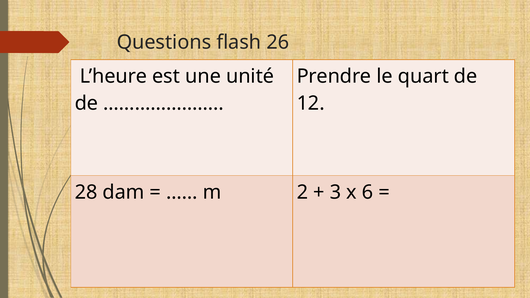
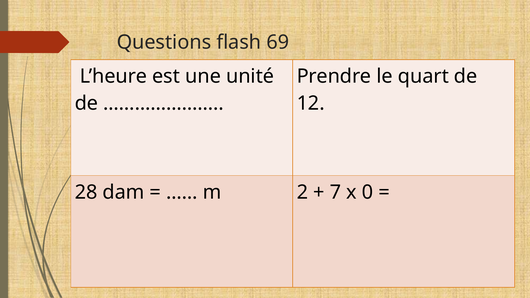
26: 26 -> 69 (278, 42)
3: 3 -> 7 (335, 192)
6: 6 -> 0 (368, 192)
